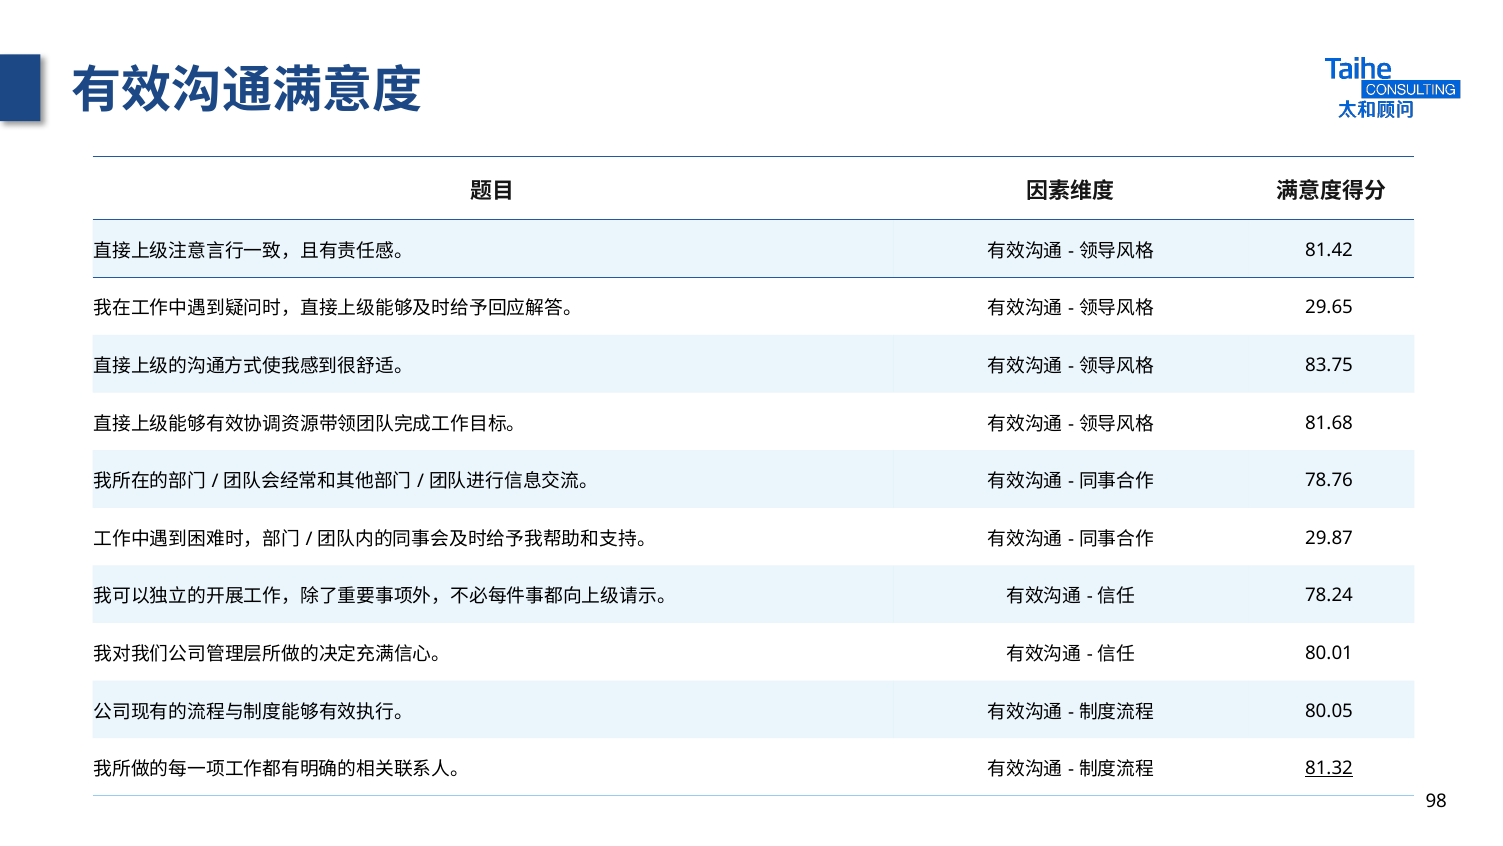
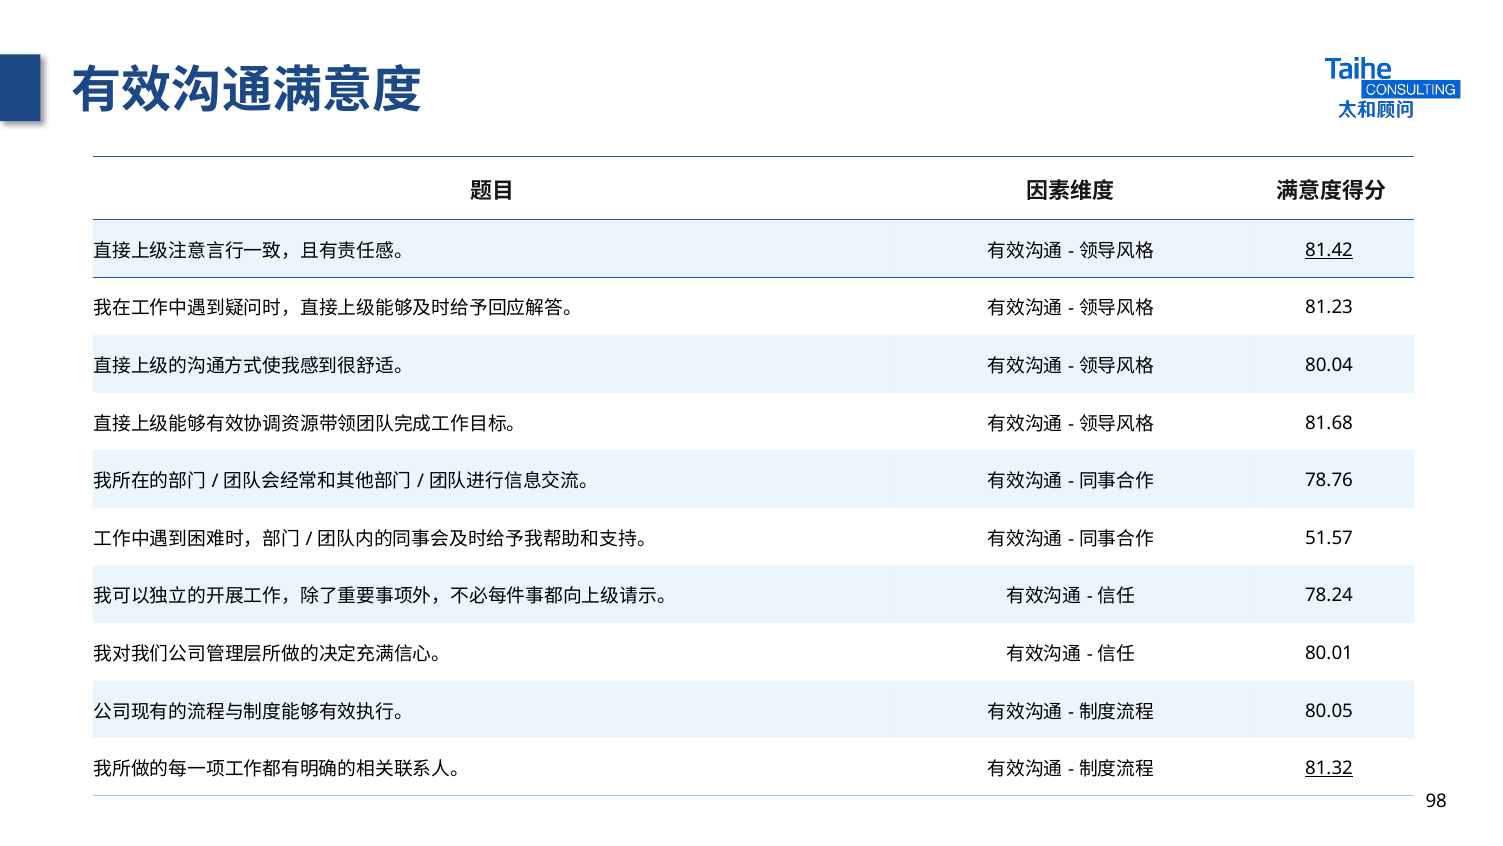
81.42 underline: none -> present (1329, 250)
29.65: 29.65 -> 81.23 (1329, 308)
83.75: 83.75 -> 80.04 (1329, 365)
29.87: 29.87 -> 51.57 (1329, 538)
